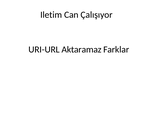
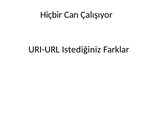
Iletim: Iletim -> Hiçbir (51, 15)
Aktaramaz: Aktaramaz -> Istediğiniz (81, 50)
